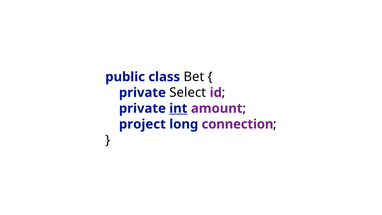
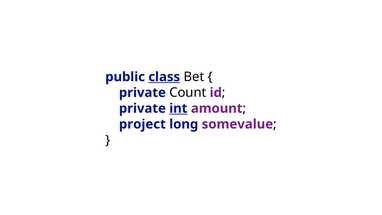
class underline: none -> present (164, 77)
Select: Select -> Count (188, 93)
connection: connection -> somevalue (237, 124)
